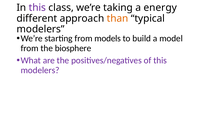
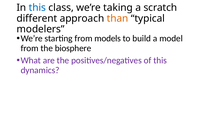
this colour: purple -> blue (37, 8)
energy: energy -> scratch (160, 8)
modelers: modelers -> dynamics (40, 70)
